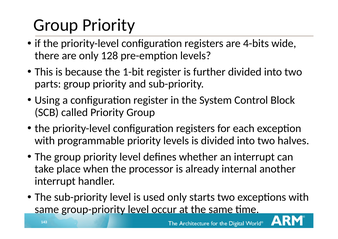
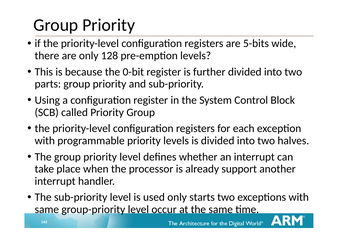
4-bits: 4-bits -> 5-bits (256, 43)
1-bit: 1-bit -> 0-bit (133, 72)
internal: internal -> support (239, 169)
